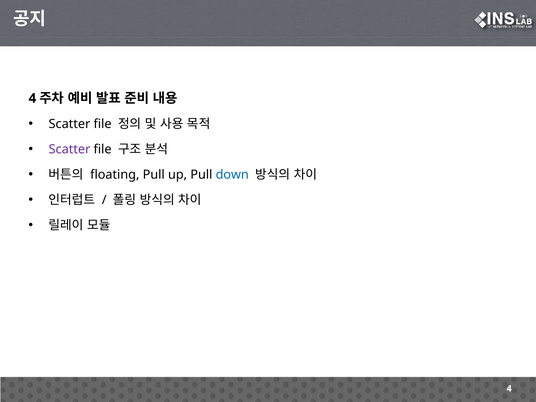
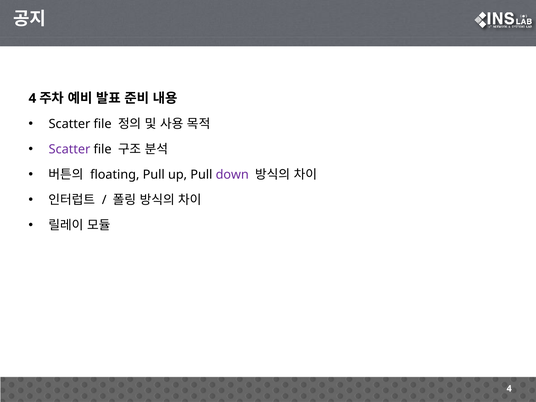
down colour: blue -> purple (232, 175)
